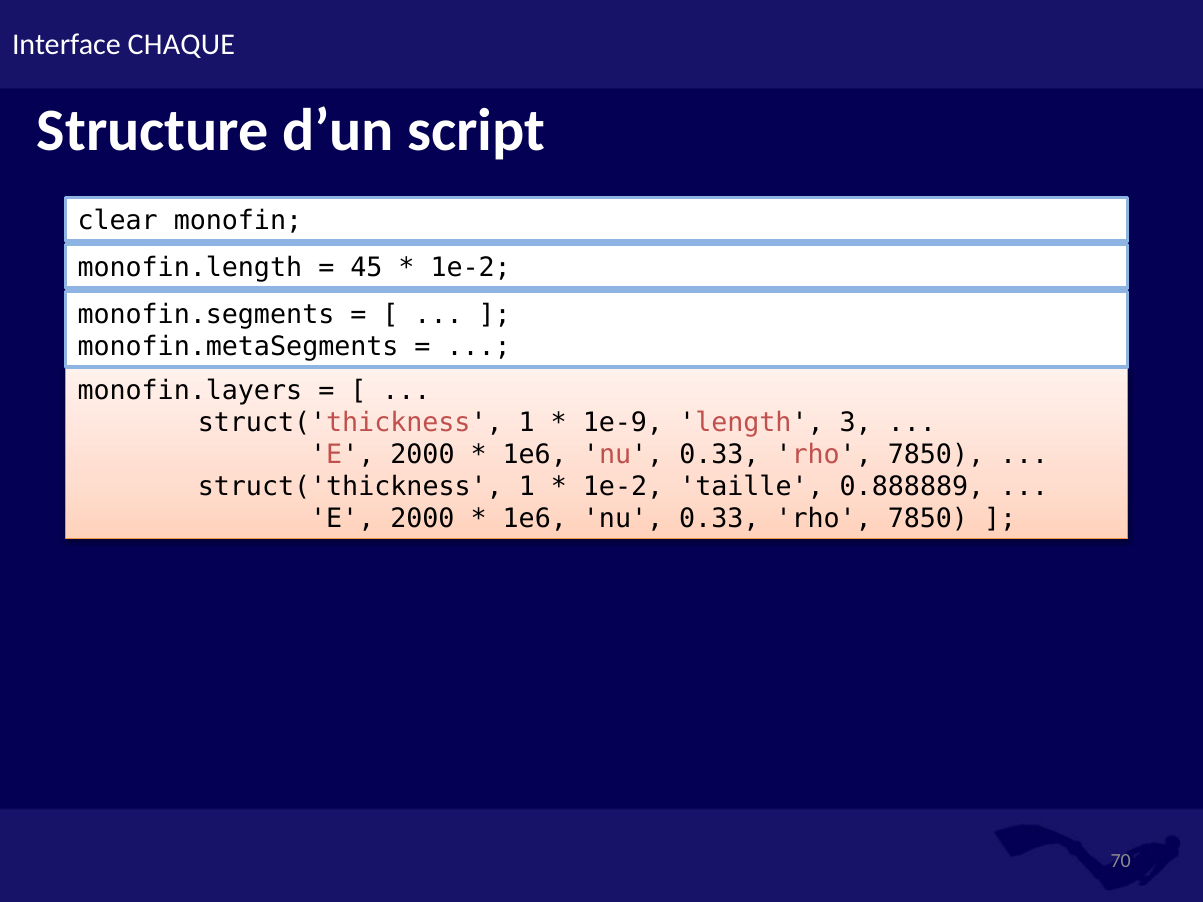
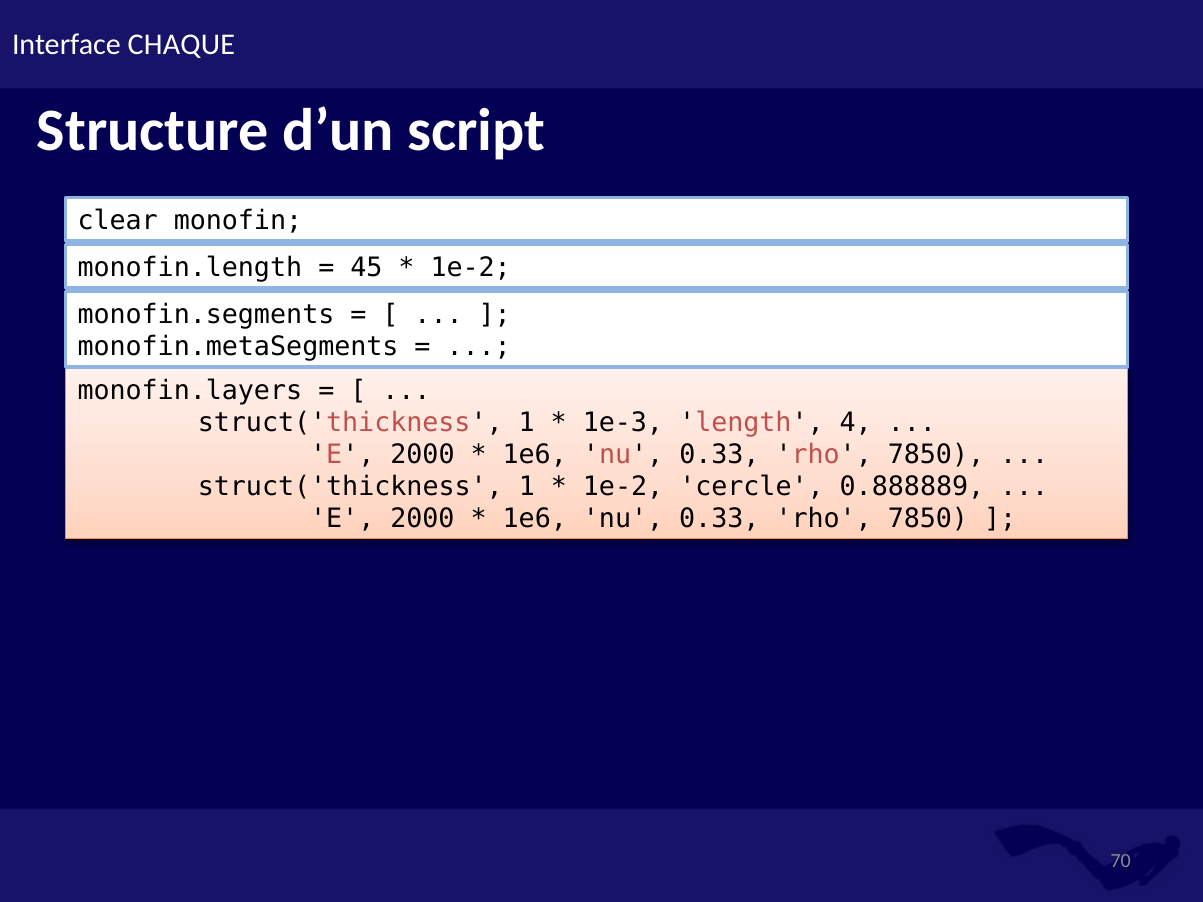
1e-9: 1e-9 -> 1e-3 (623, 422)
3: 3 -> 4 (856, 422)
taille: taille -> cercle (751, 487)
